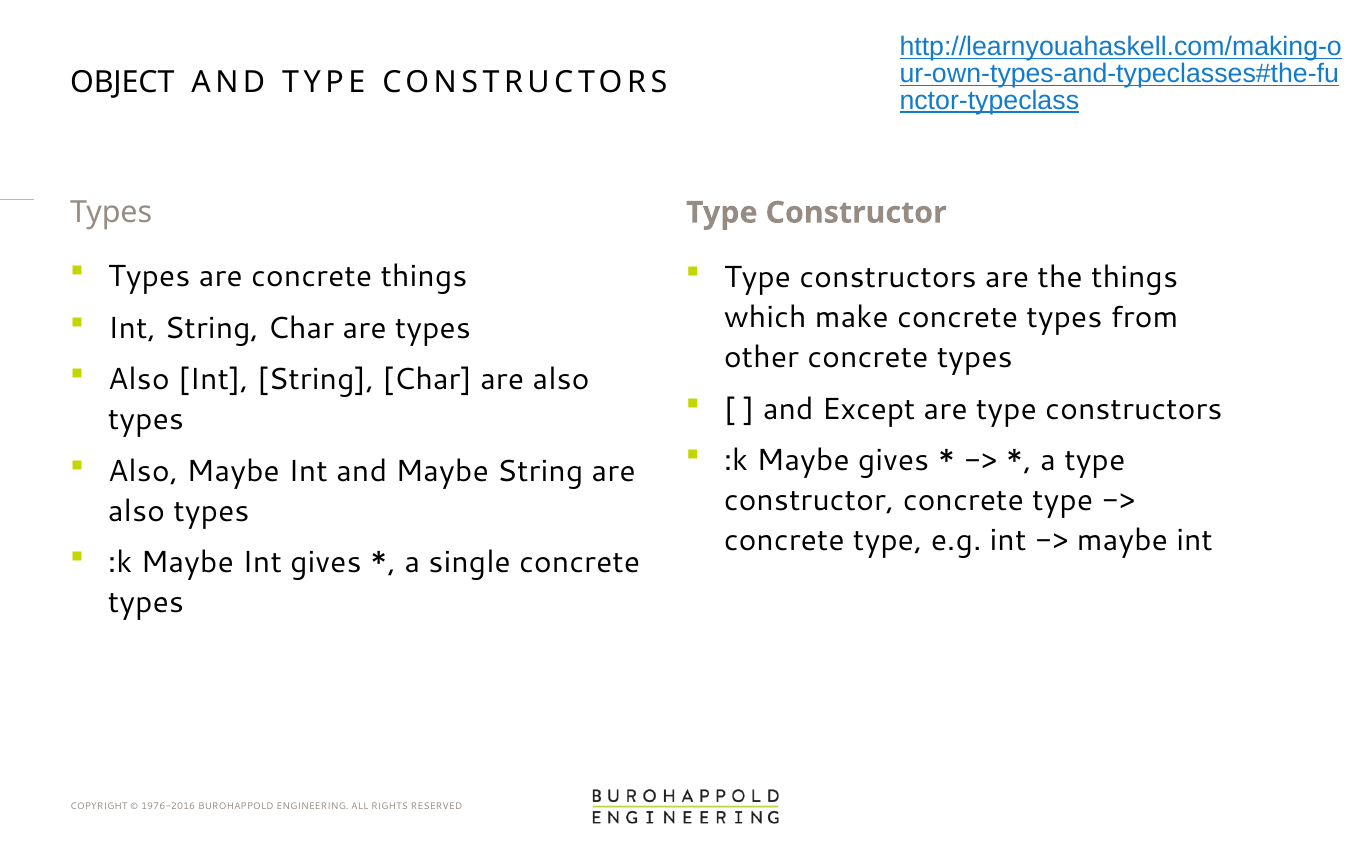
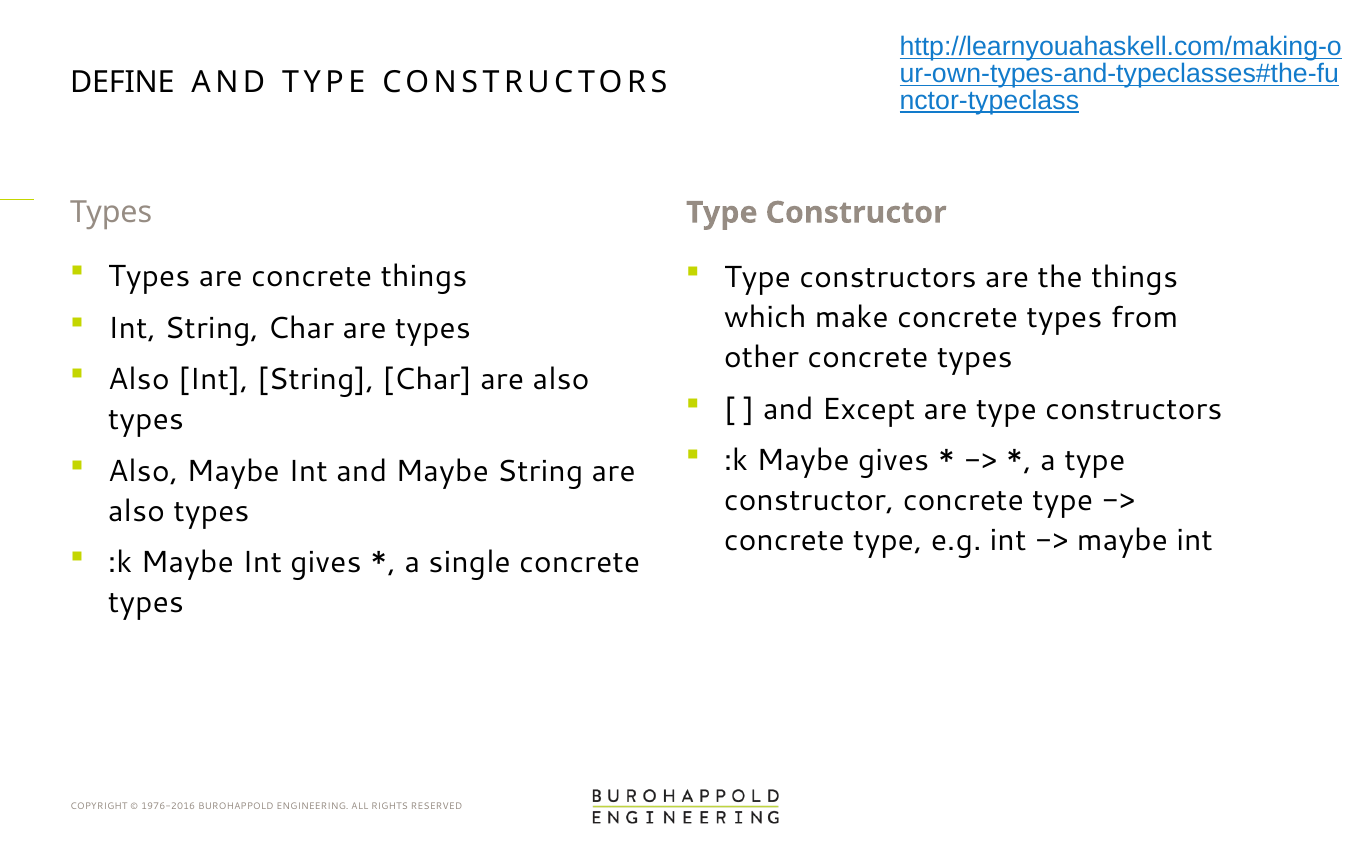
OBJECT: OBJECT -> DEFINE (122, 82)
